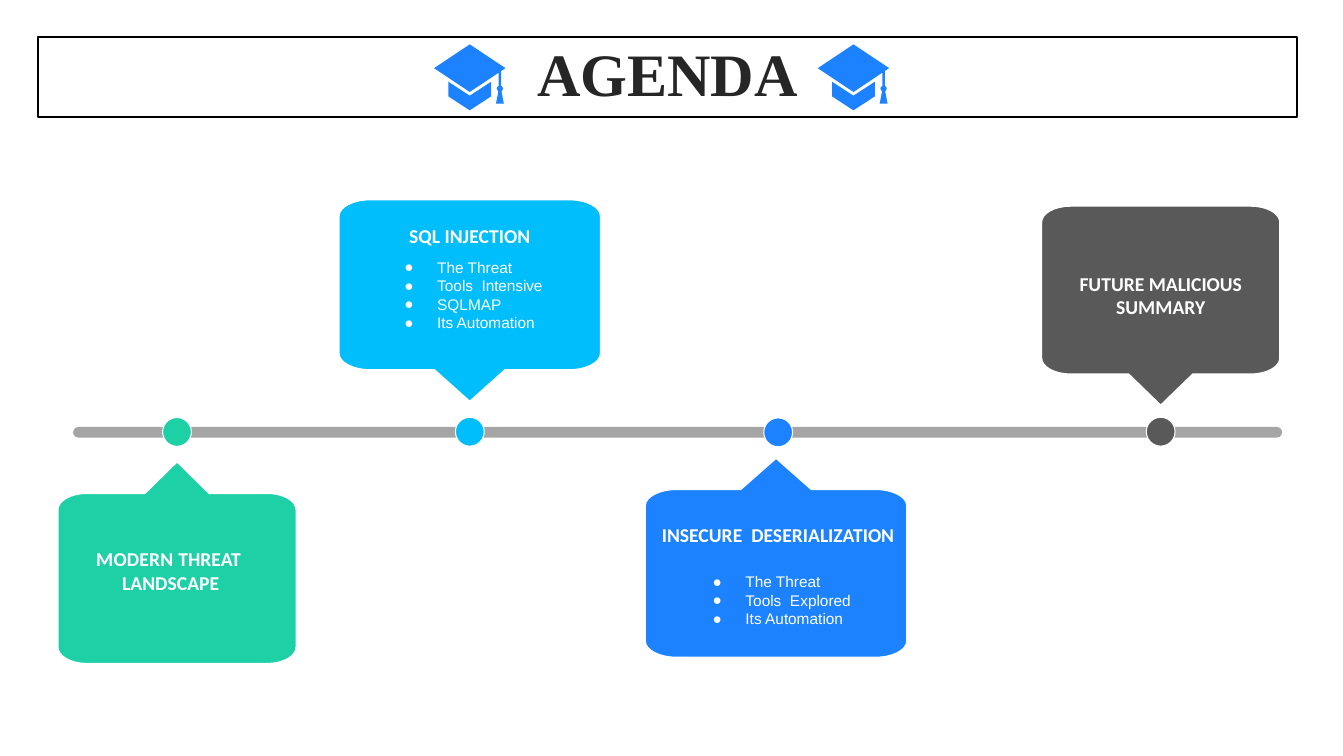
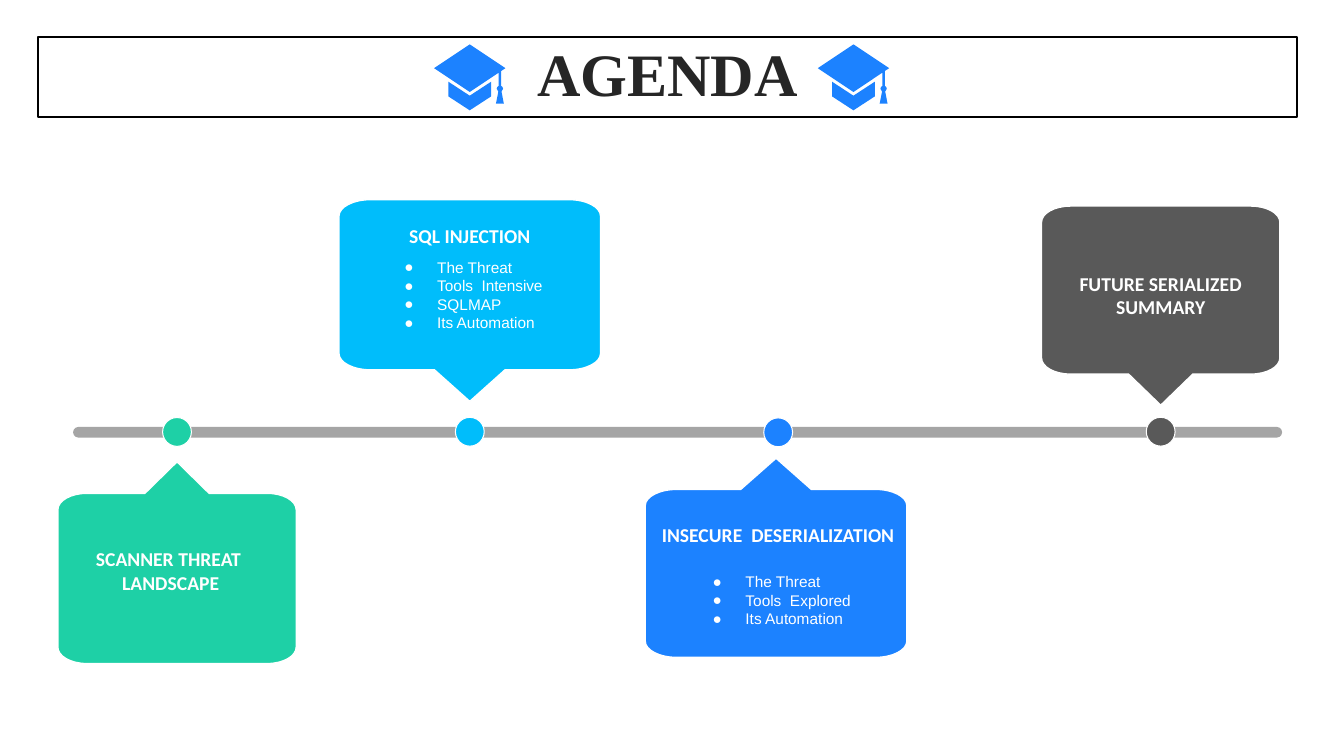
MALICIOUS: MALICIOUS -> SERIALIZED (1195, 285)
MODERN: MODERN -> SCANNER (135, 560)
